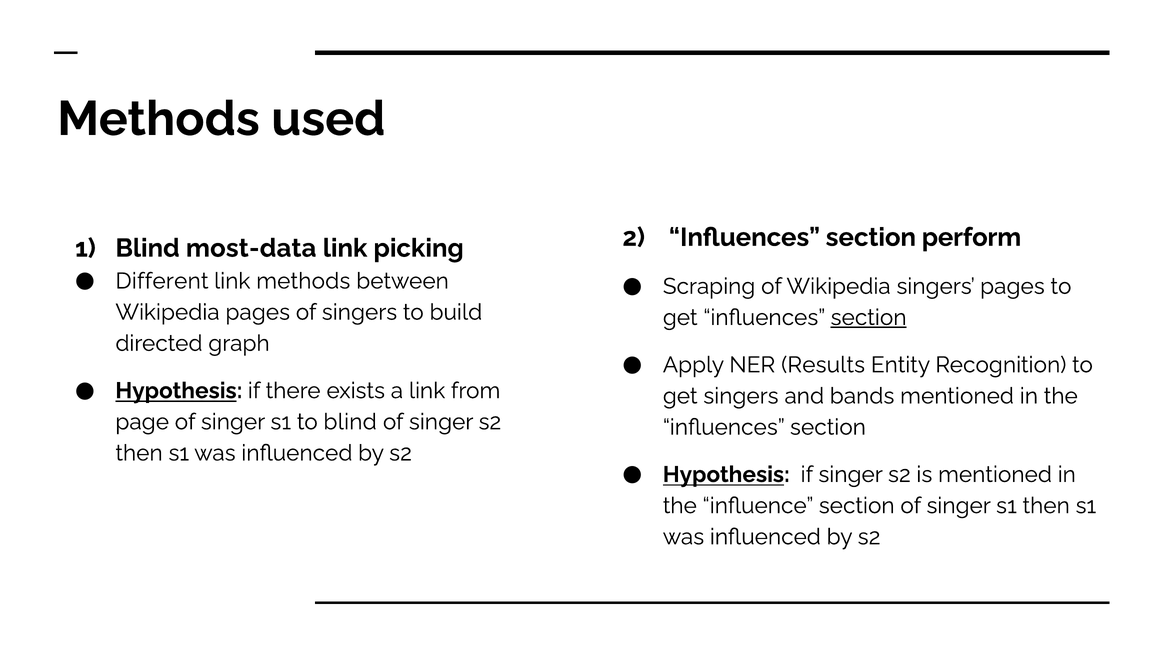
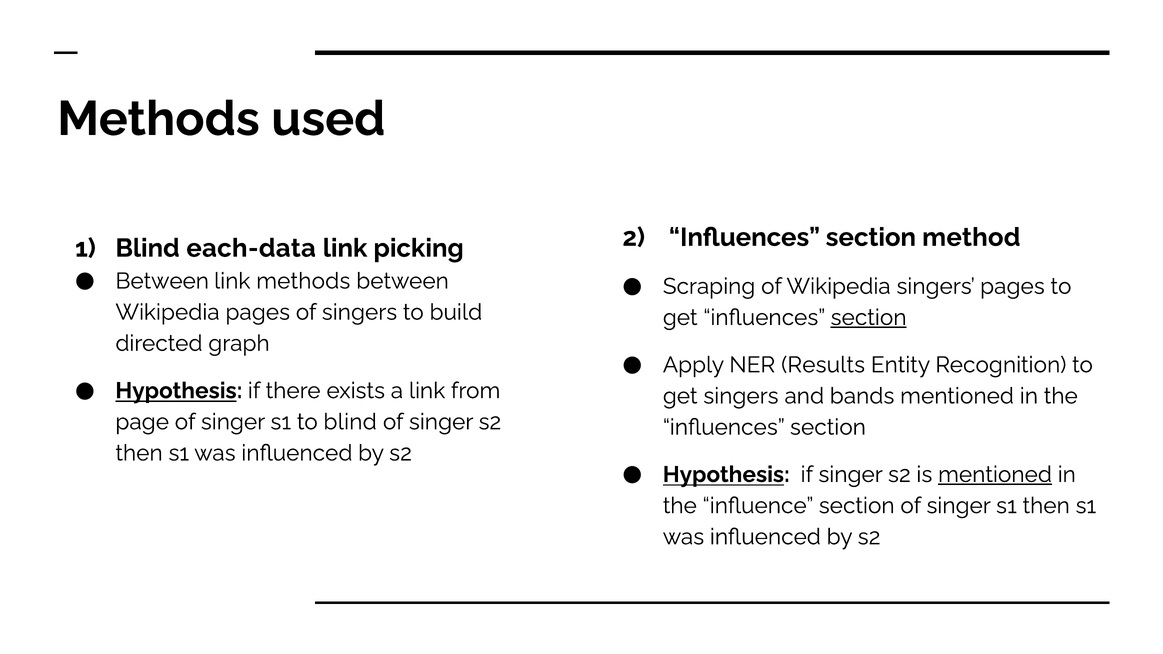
perform: perform -> method (971, 237)
most-data: most-data -> each-data (251, 248)
Different: Different -> Between (162, 281)
mentioned underline: none -> present (995, 475)
